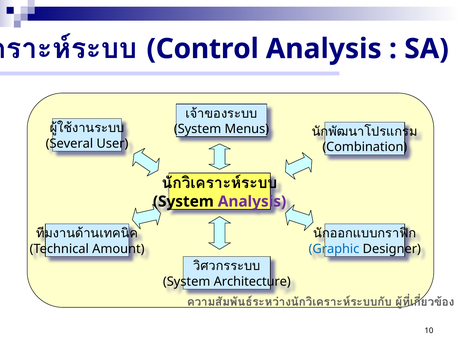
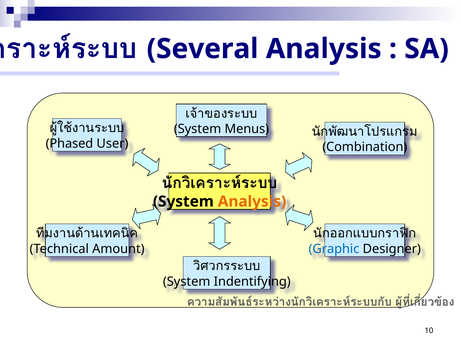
Control: Control -> Several (203, 49)
Several: Several -> Phased (69, 143)
Analysis colour: purple -> orange (252, 201)
Architecture: Architecture -> Indentifying (252, 281)
